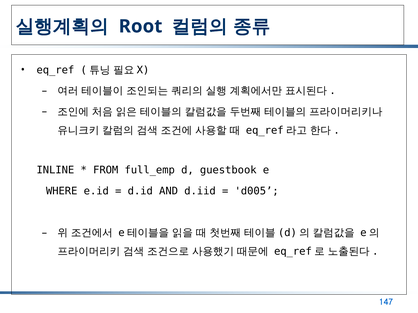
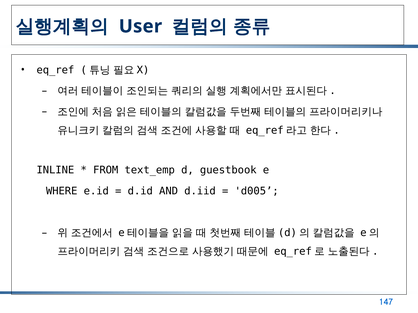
Root: Root -> User (140, 26)
full_emp: full_emp -> text_emp (150, 170)
